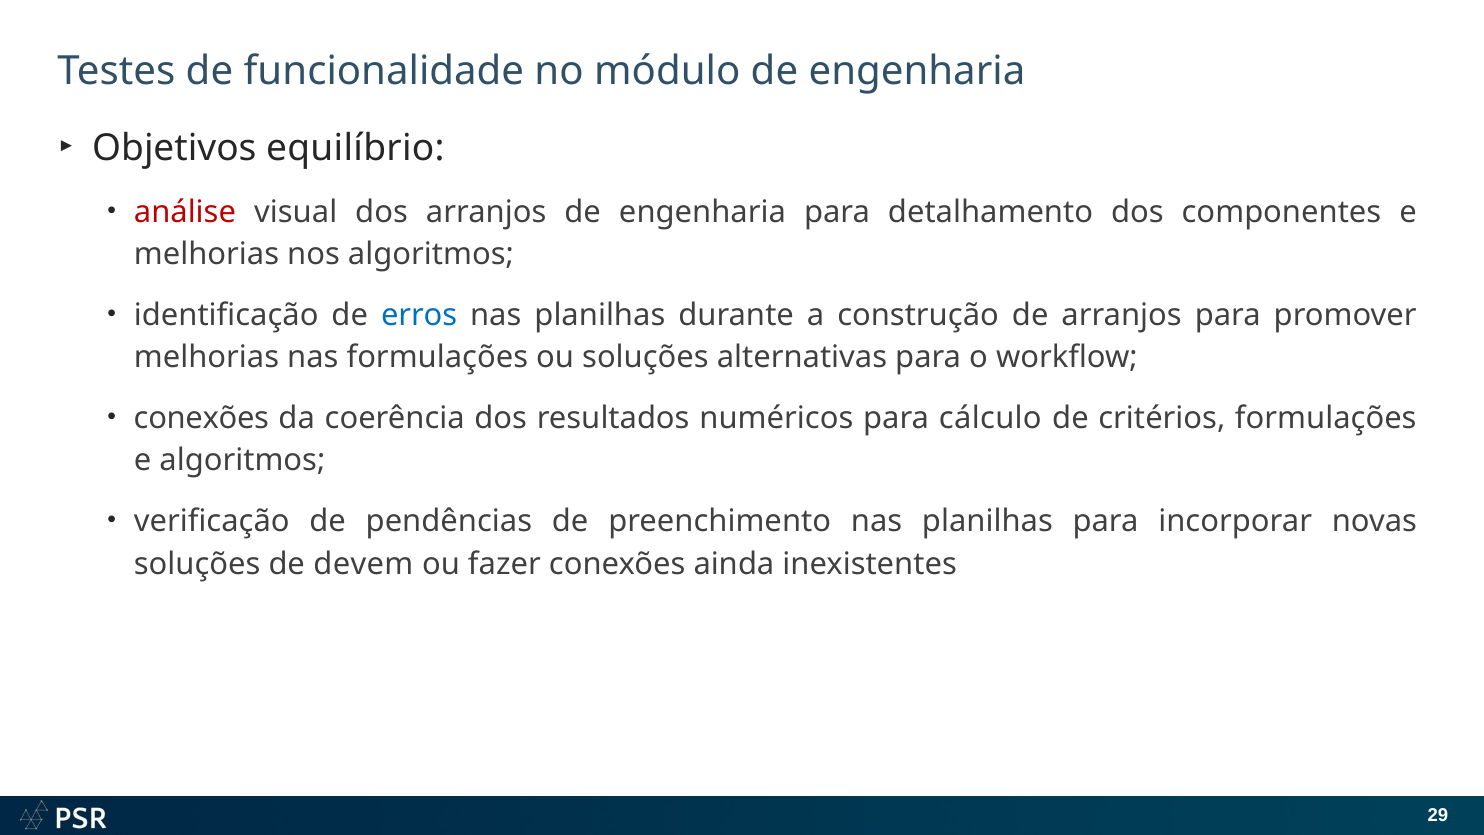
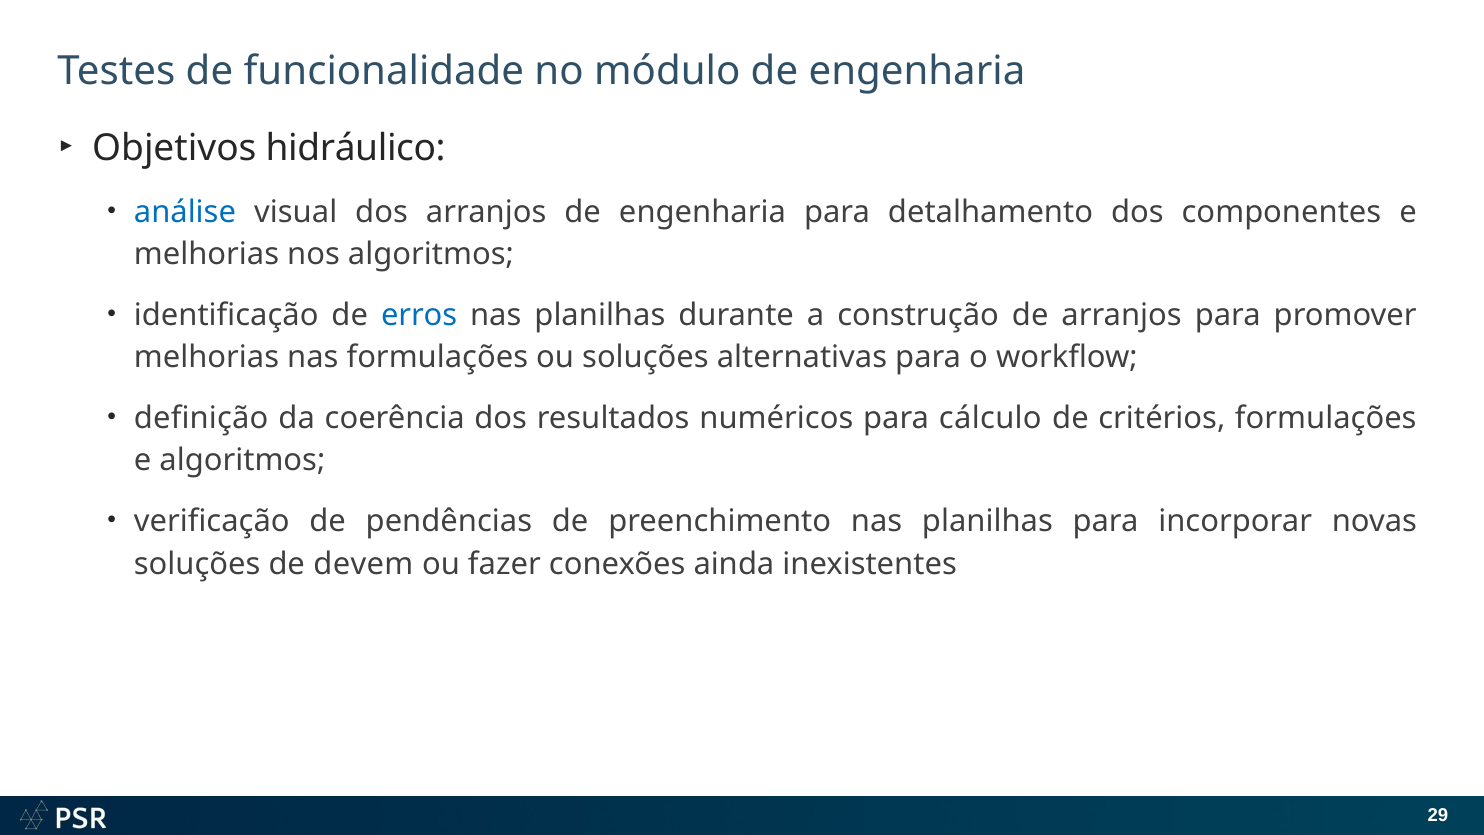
equilíbrio: equilíbrio -> hidráulico (356, 148)
análise colour: red -> blue (185, 212)
conexões: conexões -> definição (201, 418)
